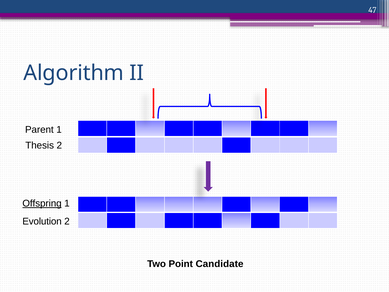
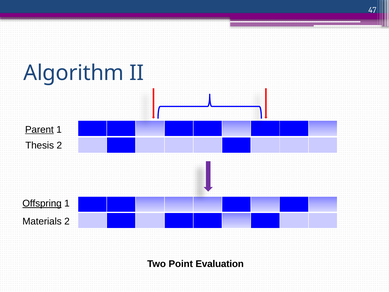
Parent underline: none -> present (39, 129)
Evolution: Evolution -> Materials (42, 221)
Candidate: Candidate -> Evaluation (220, 264)
